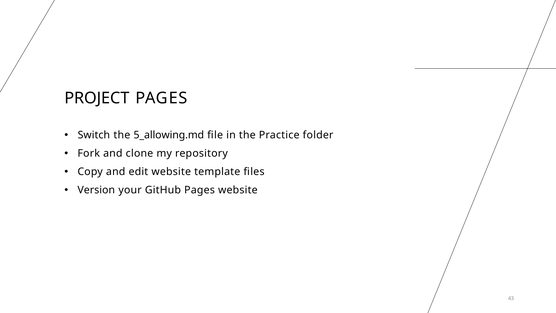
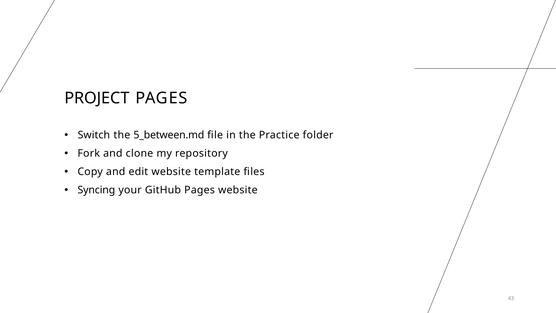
5_allowing.md: 5_allowing.md -> 5_between.md (169, 135)
Version: Version -> Syncing (96, 190)
